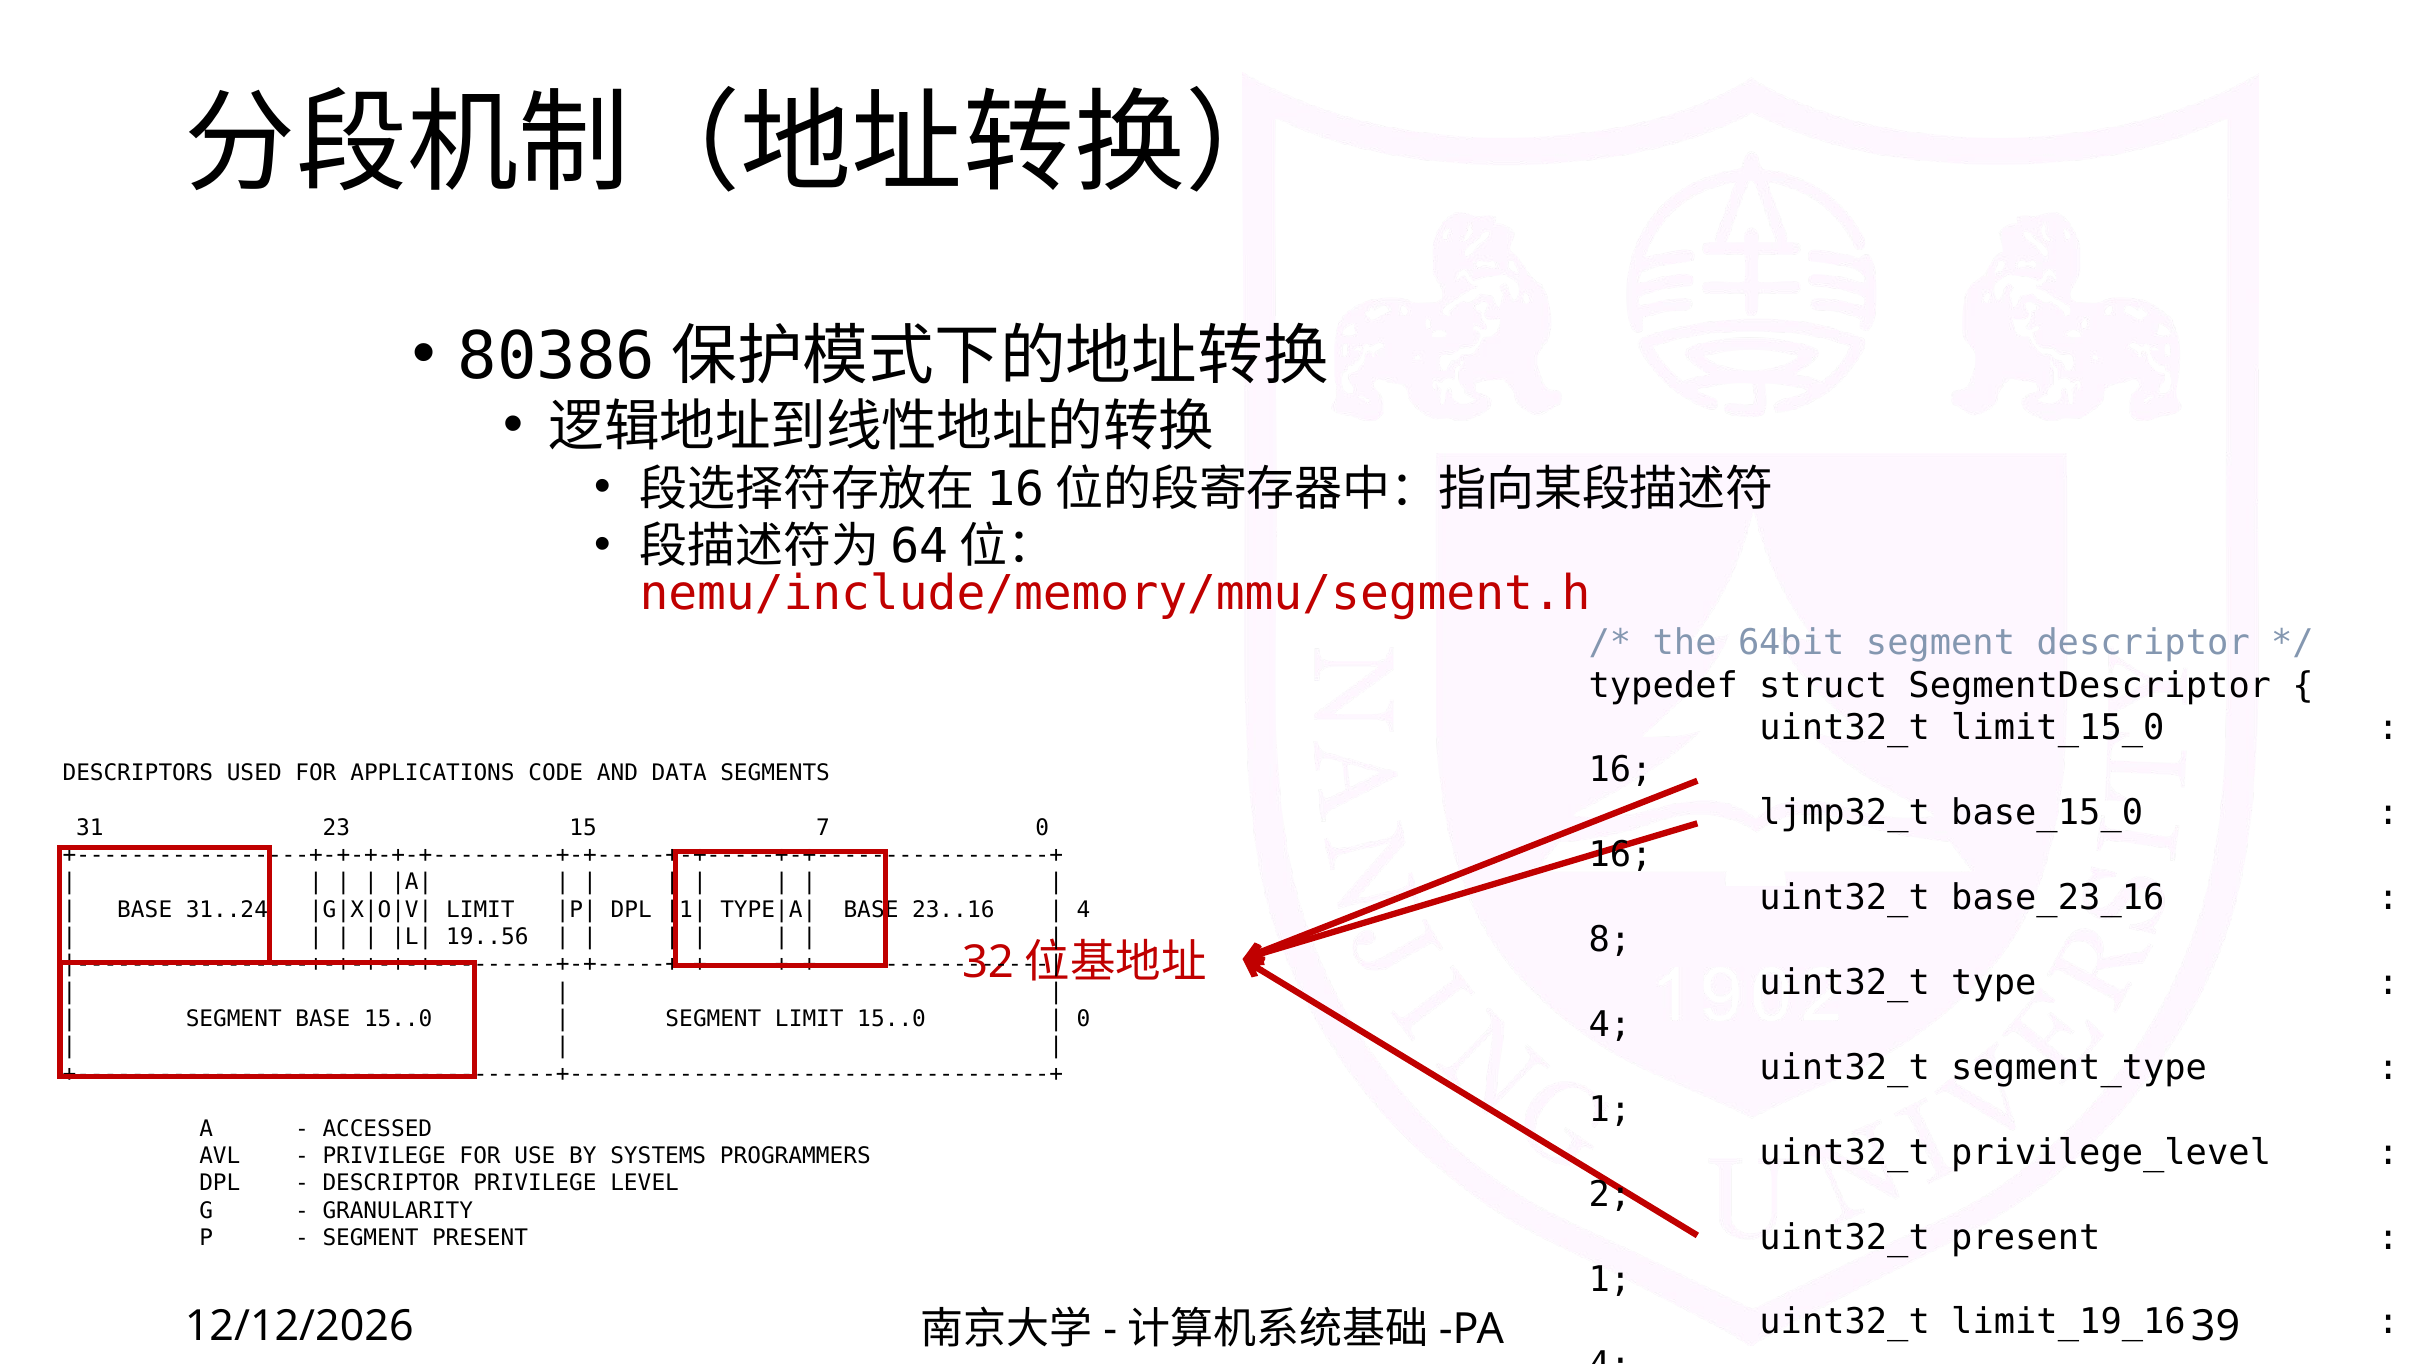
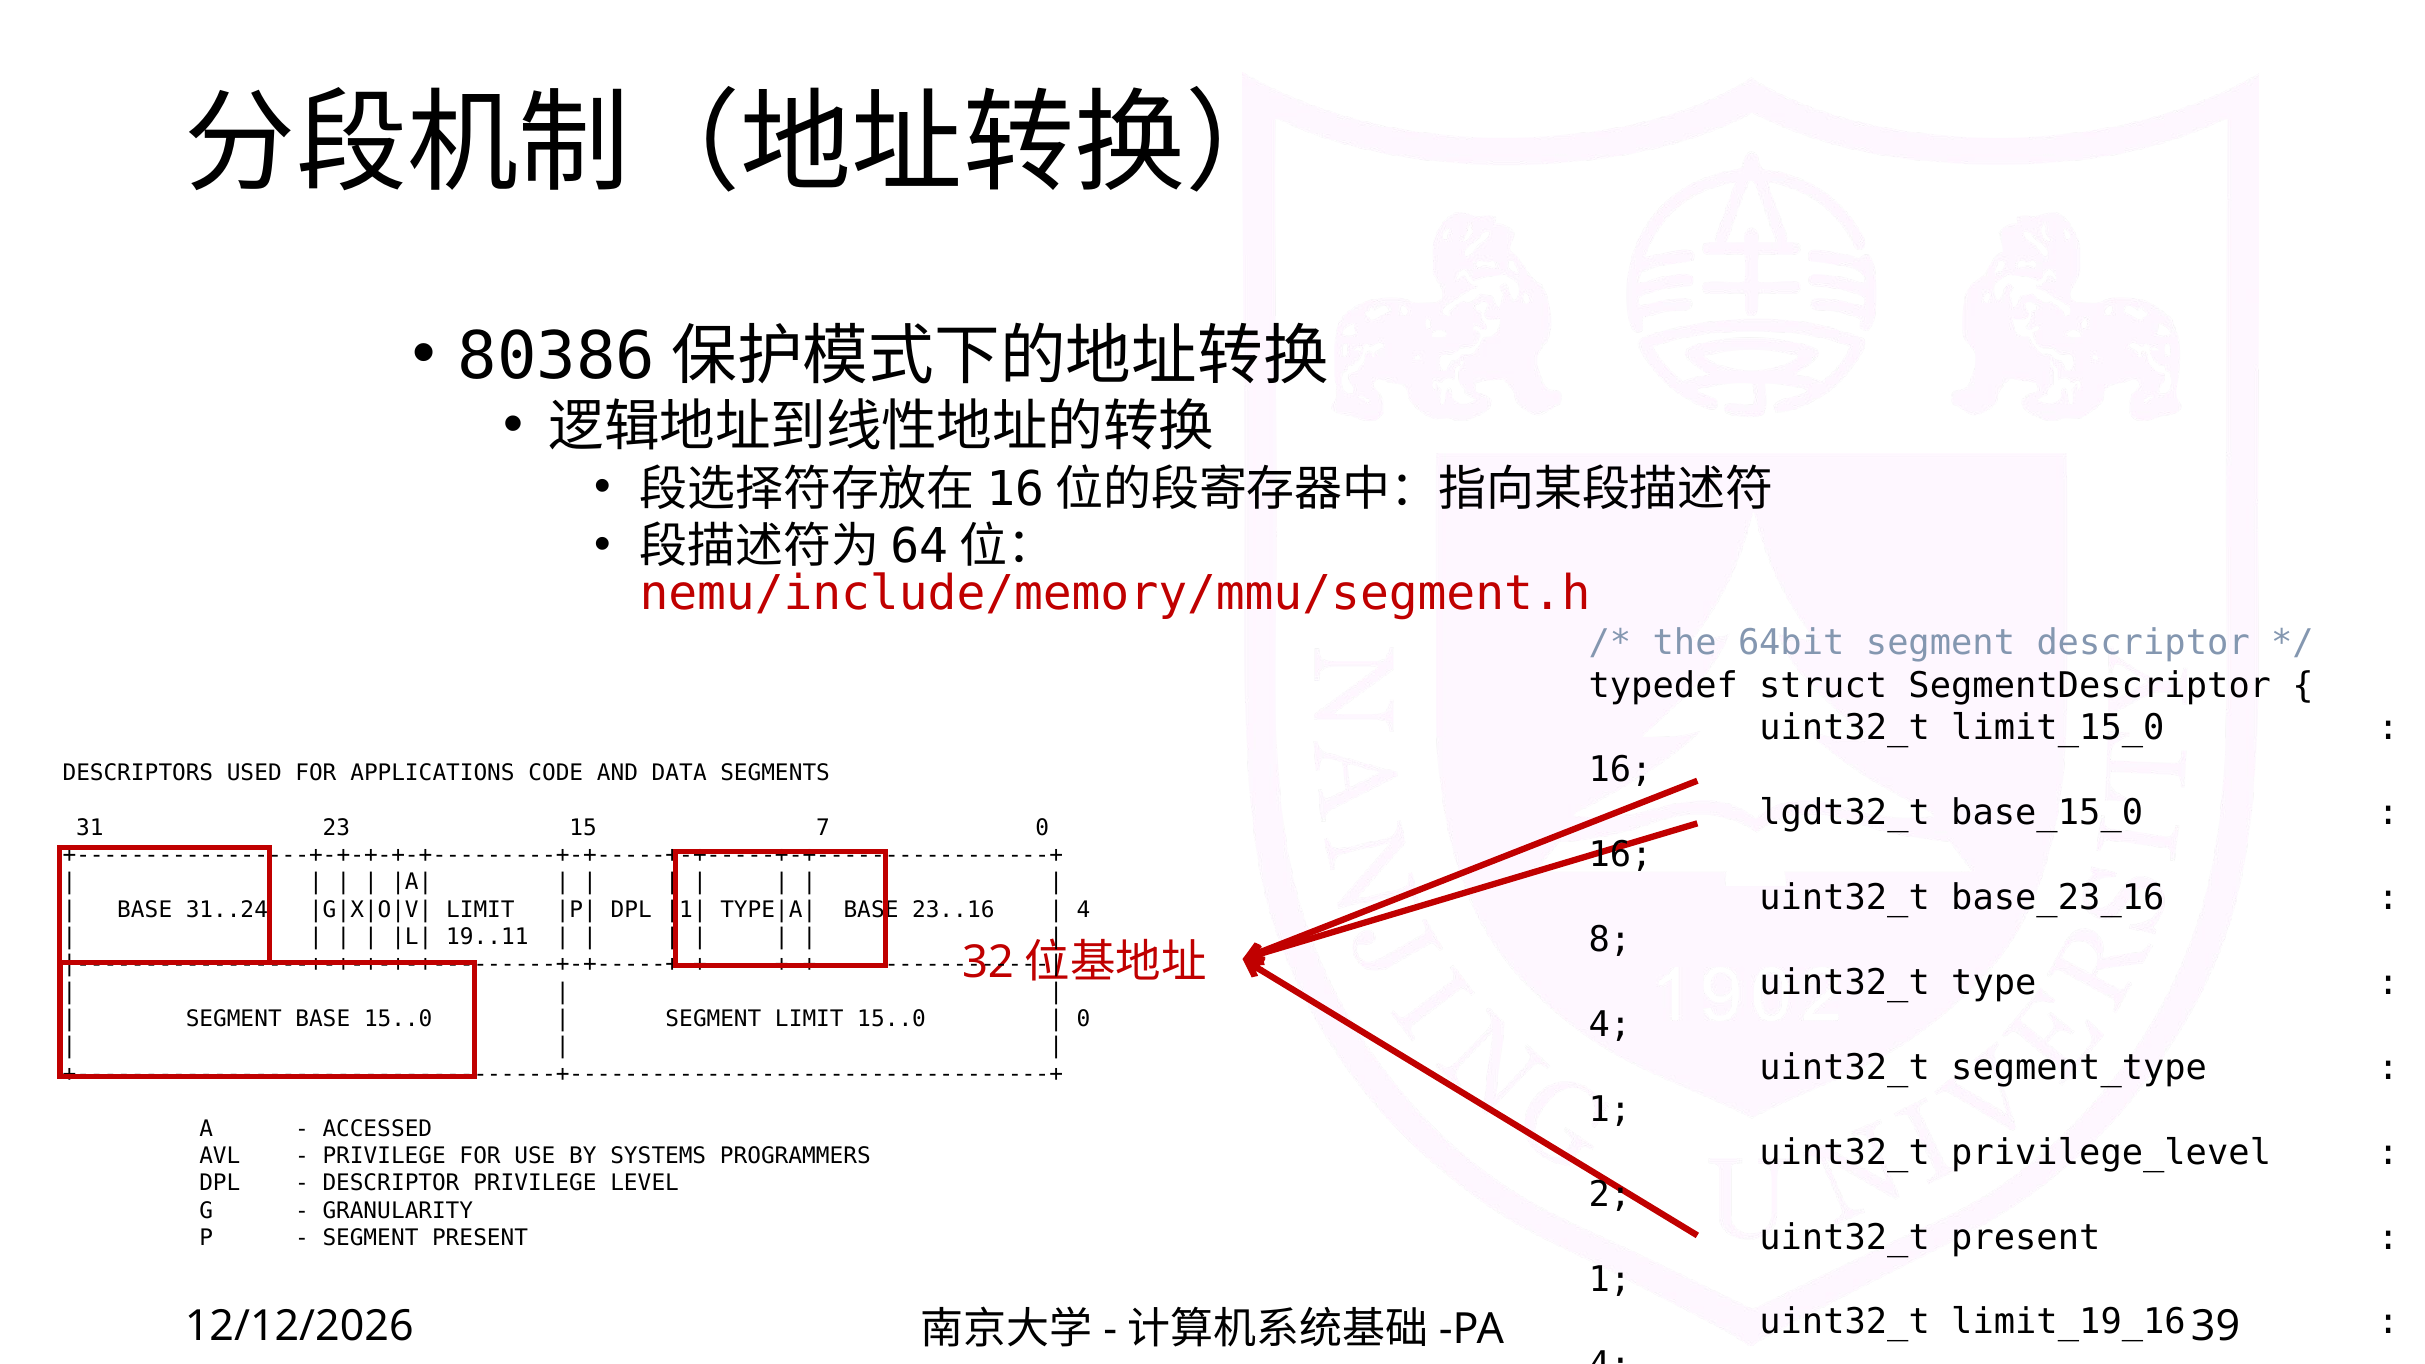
ljmp32_t: ljmp32_t -> lgdt32_t (1845, 813)
19..56: 19..56 -> 19..11 (487, 937)
